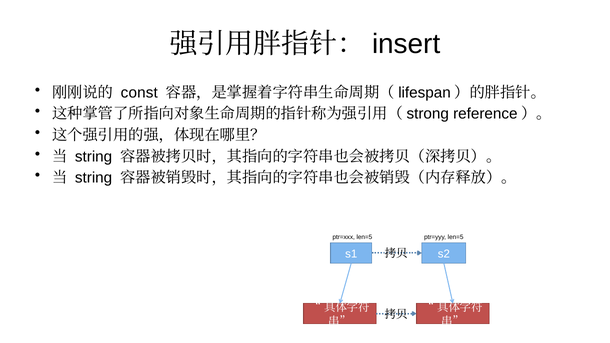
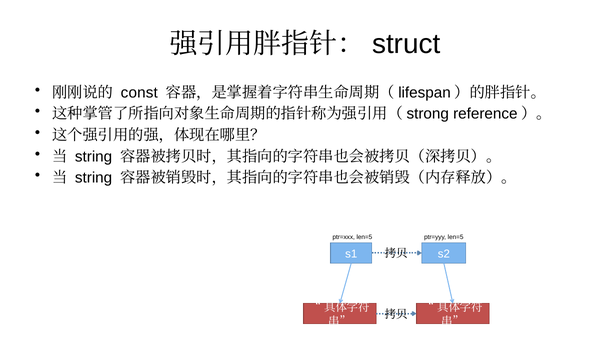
insert: insert -> struct (406, 44)
